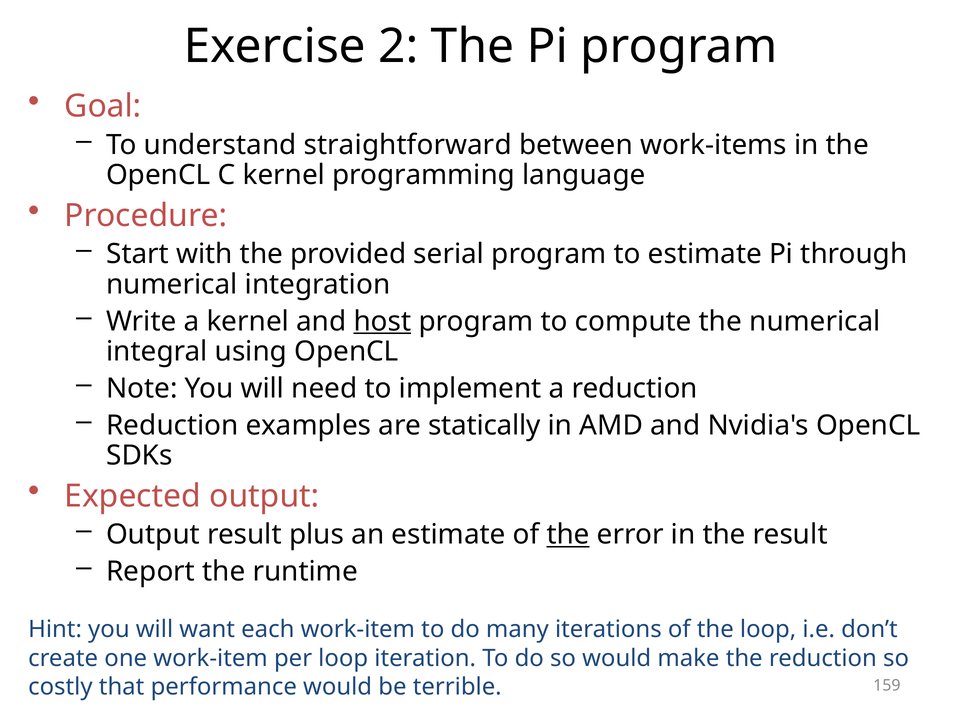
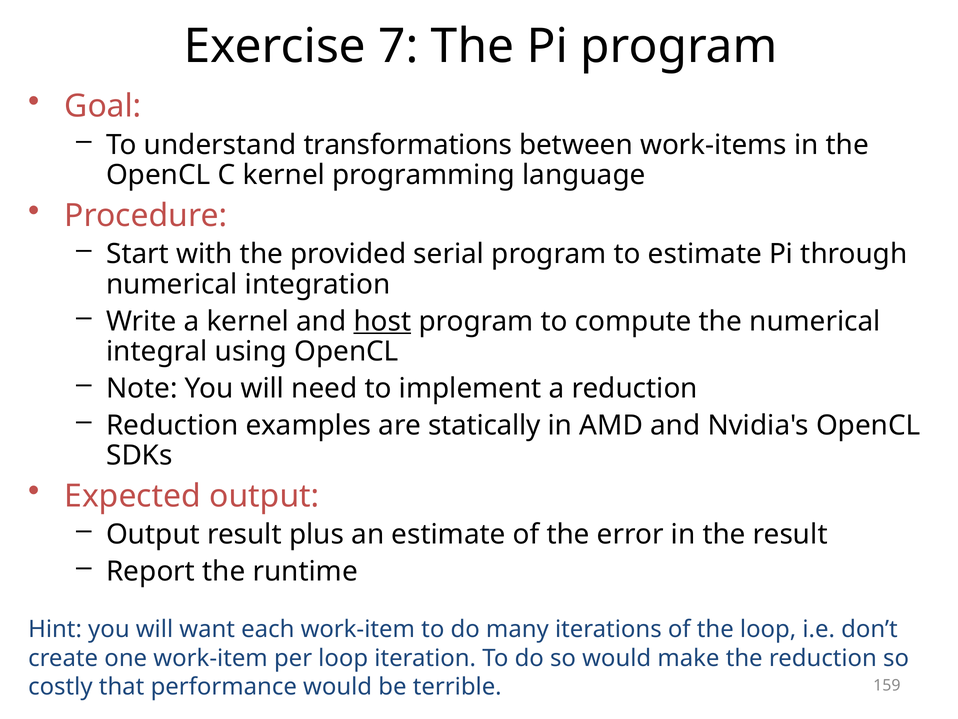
2: 2 -> 7 (398, 46)
straightforward: straightforward -> transformations (408, 145)
the underline: present -> none (568, 534)
